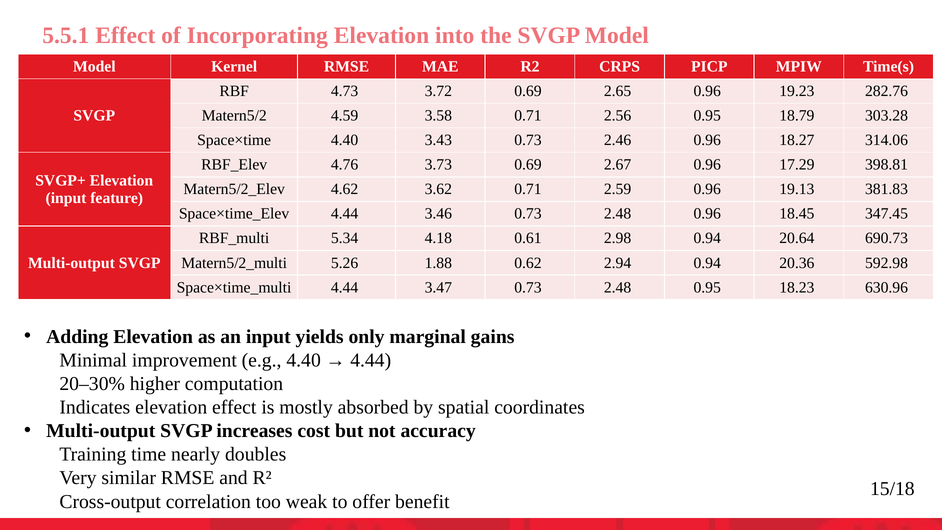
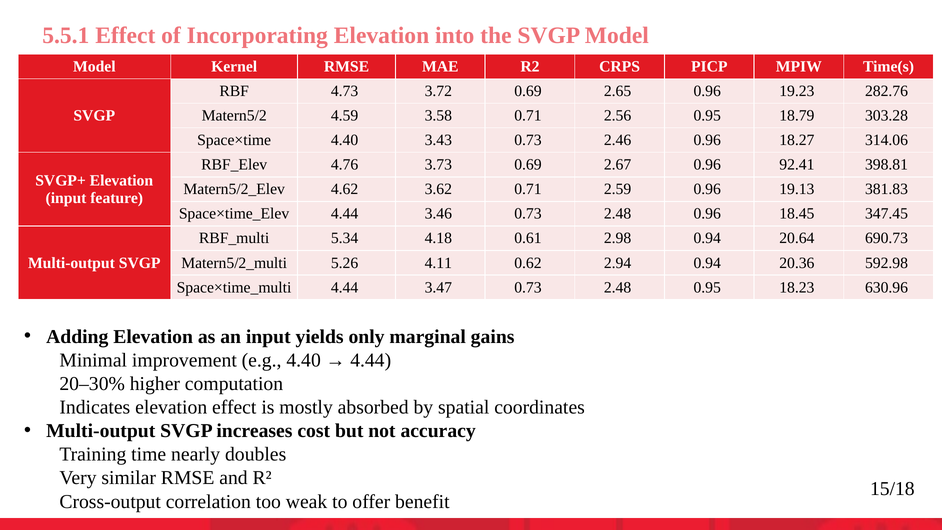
17.29: 17.29 -> 92.41 (797, 165)
1.88: 1.88 -> 4.11 (438, 263)
